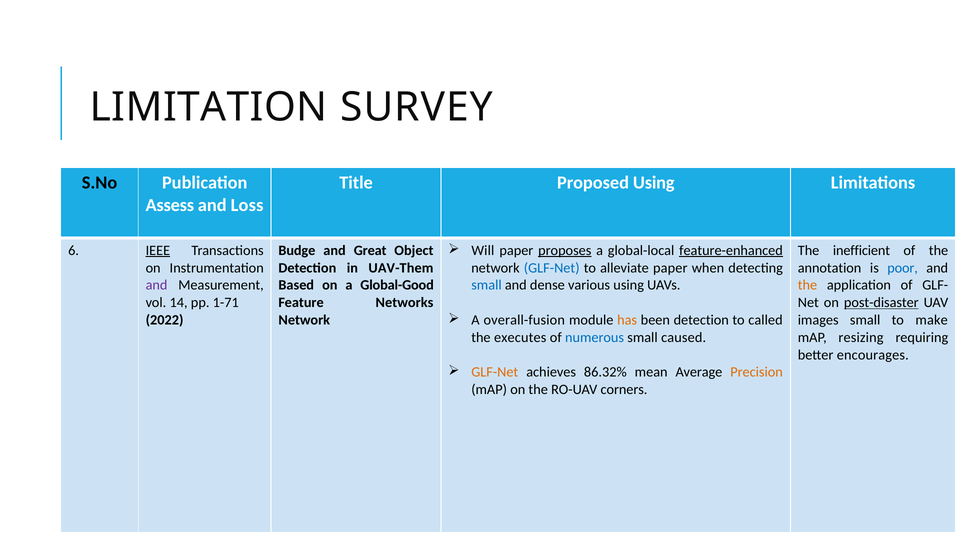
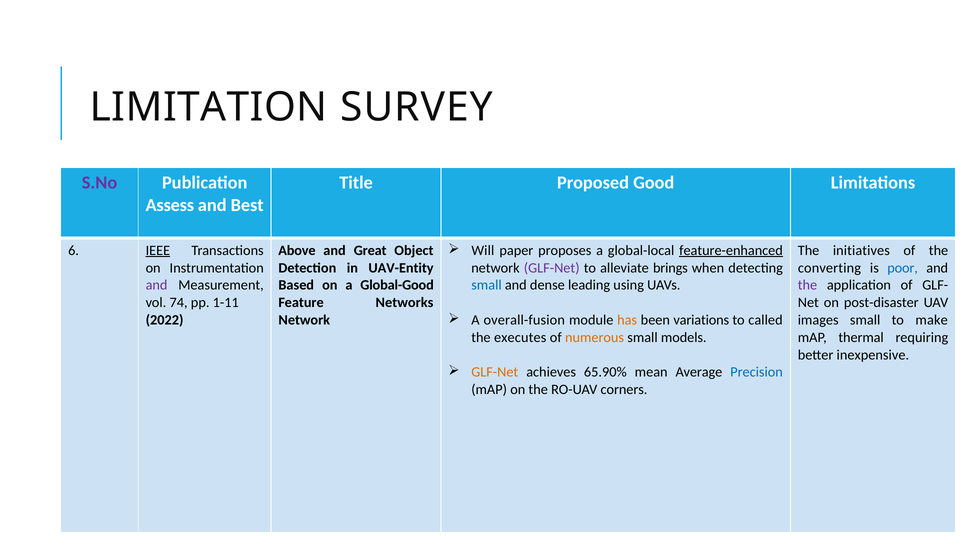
S.No colour: black -> purple (100, 183)
Proposed Using: Using -> Good (654, 183)
Loss: Loss -> Best (247, 205)
proposes underline: present -> none (565, 250)
Budge: Budge -> Above (297, 250)
inefficient: inefficient -> initiatives (861, 250)
UAV-Them: UAV-Them -> UAV-Entity (401, 268)
GLF-Net colour: blue -> purple (552, 268)
alleviate paper: paper -> brings (670, 268)
annotation: annotation -> converting (829, 268)
various: various -> leading (589, 285)
the colour: orange -> purple (807, 285)
14: 14 -> 74 (179, 302)
1-71: 1-71 -> 1-11 (226, 302)
post-disaster underline: present -> none (881, 302)
been detection: detection -> variations (701, 320)
numerous colour: blue -> orange (595, 337)
caused: caused -> models (684, 337)
resizing: resizing -> thermal (861, 337)
encourages: encourages -> inexpensive (873, 355)
86.32%: 86.32% -> 65.90% (605, 372)
Precision colour: orange -> blue (757, 372)
